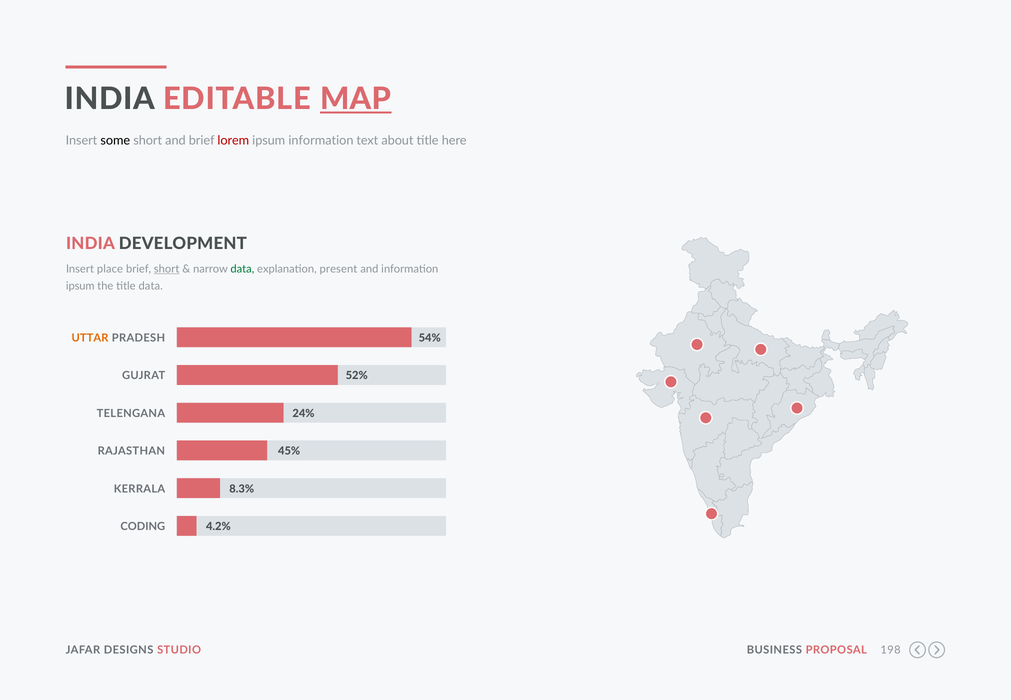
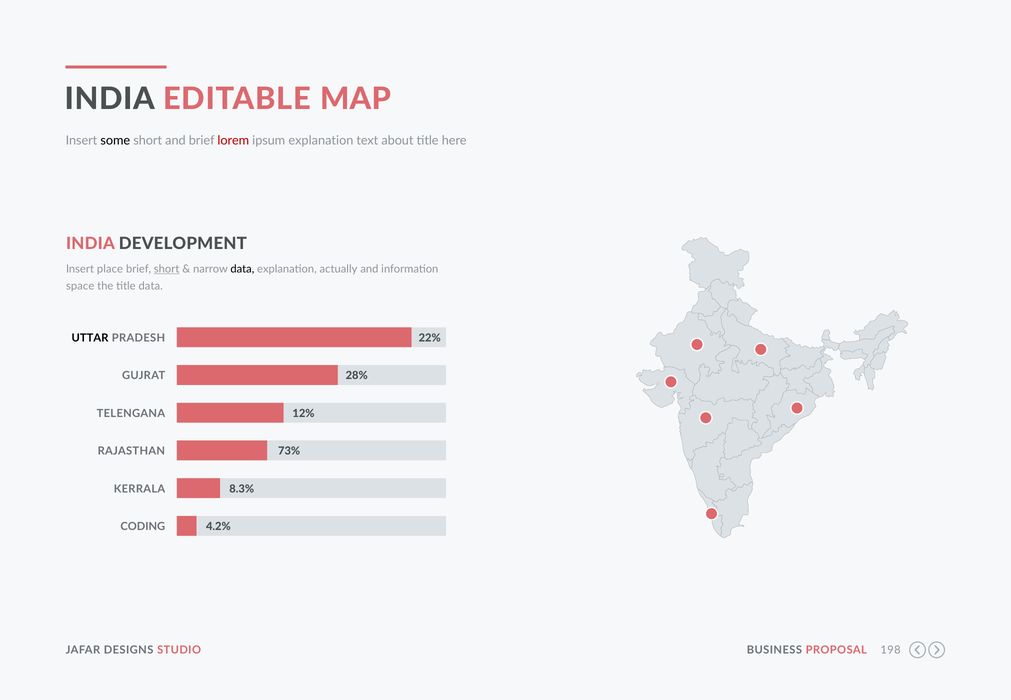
MAP underline: present -> none (356, 99)
ipsum information: information -> explanation (321, 141)
data colour: green -> black (242, 269)
present: present -> actually (339, 269)
ipsum: ipsum -> space (80, 286)
UTTAR colour: orange -> black (90, 338)
54%: 54% -> 22% (430, 338)
52%: 52% -> 28% (357, 376)
24%: 24% -> 12% (304, 413)
45%: 45% -> 73% (289, 451)
